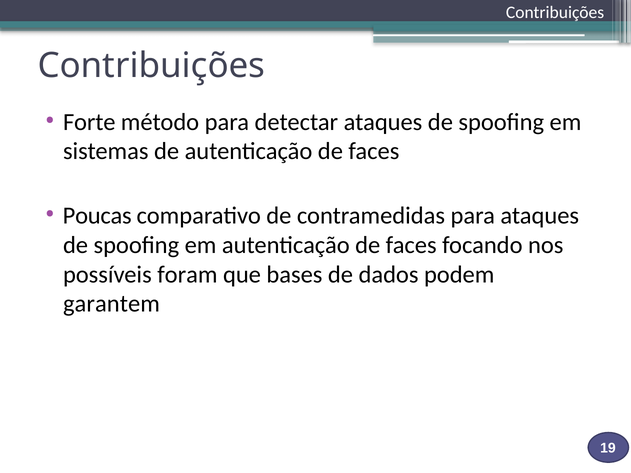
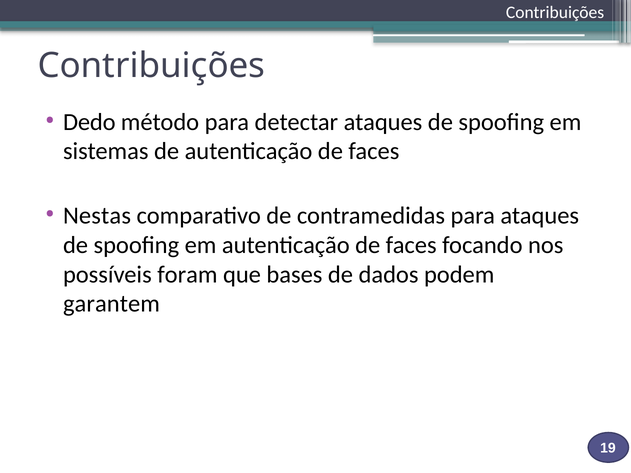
Forte: Forte -> Dedo (89, 122)
Poucas: Poucas -> Nestas (97, 216)
